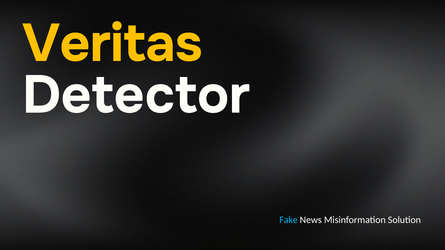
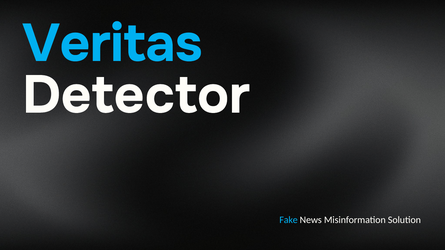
Veritas colour: yellow -> light blue (112, 44)
